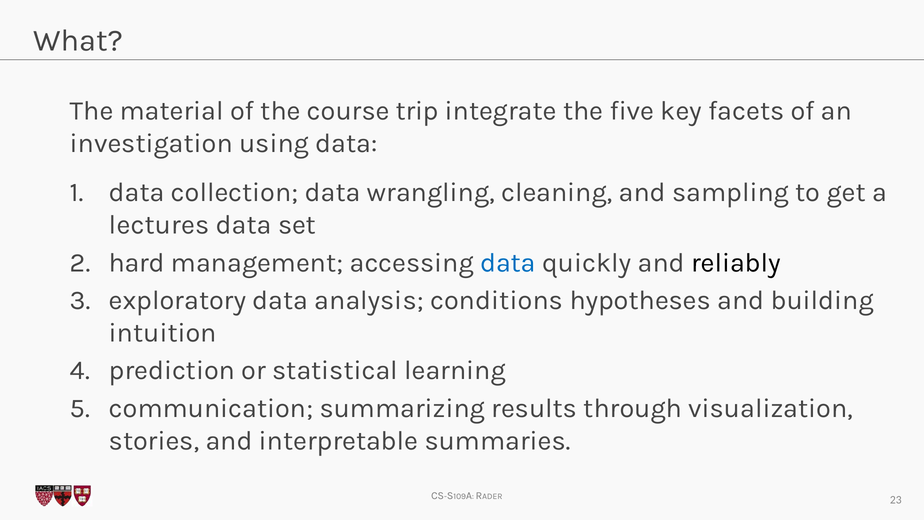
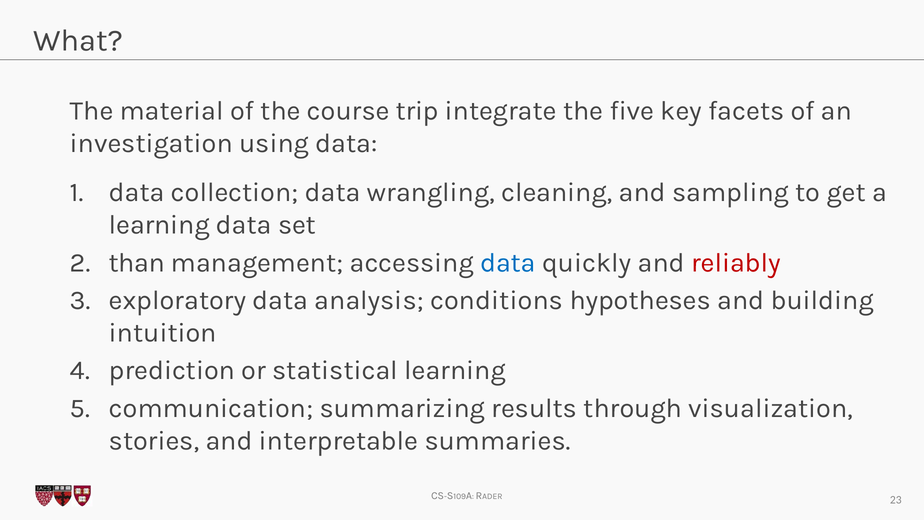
lectures: lectures -> learning (159, 225)
hard: hard -> than (137, 263)
reliably colour: black -> red (736, 263)
